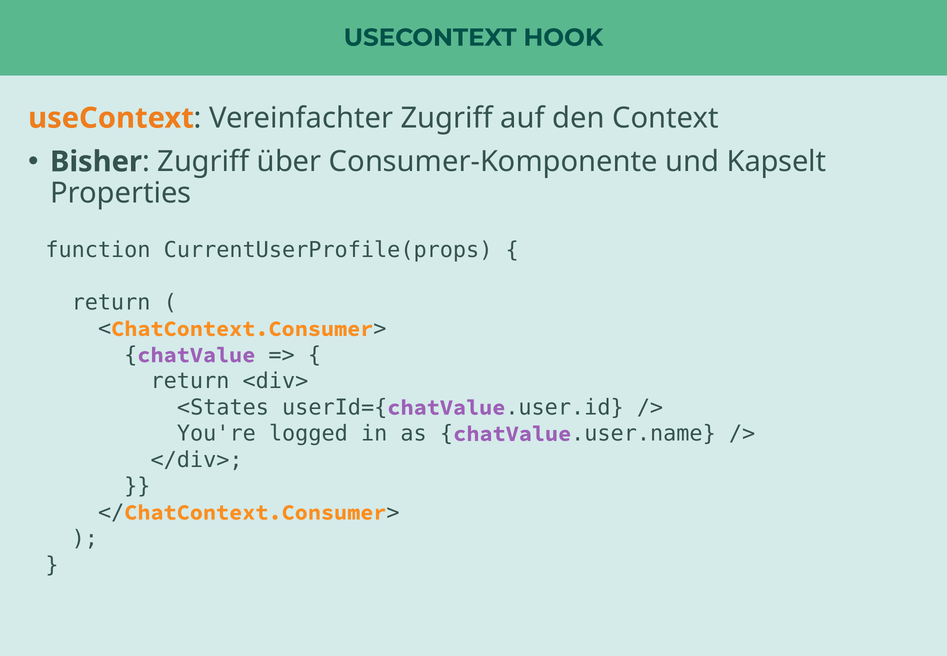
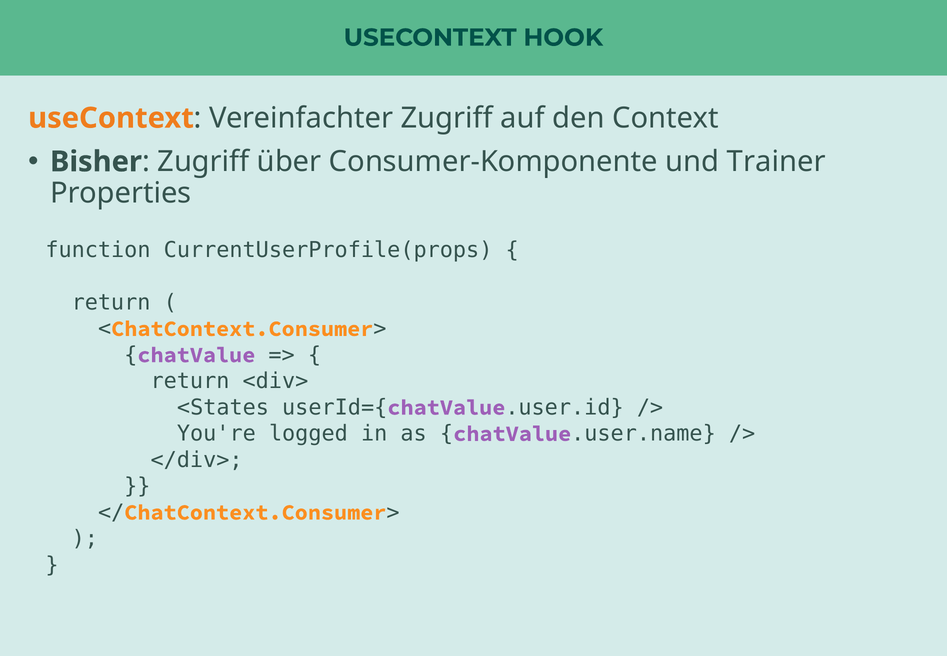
Kapselt: Kapselt -> Trainer (776, 162)
